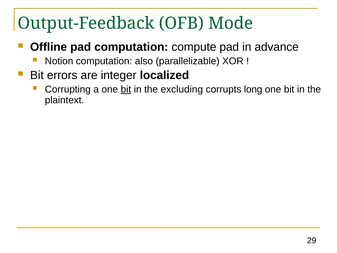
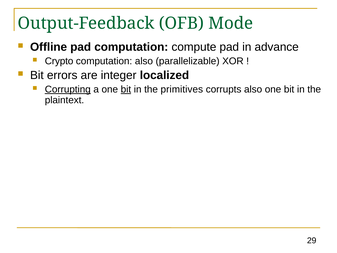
Notion: Notion -> Crypto (59, 61)
Corrupting underline: none -> present (68, 89)
excluding: excluding -> primitives (182, 89)
corrupts long: long -> also (253, 89)
